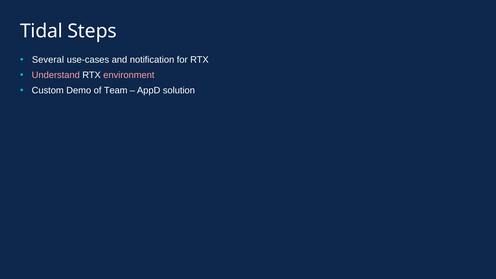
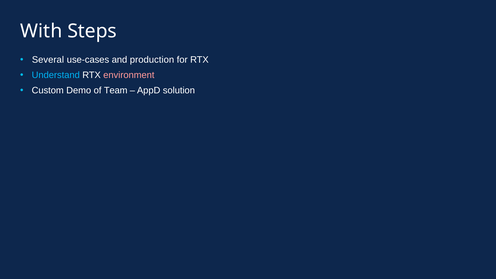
Tidal: Tidal -> With (41, 31)
notification: notification -> production (152, 60)
Understand colour: pink -> light blue (56, 75)
